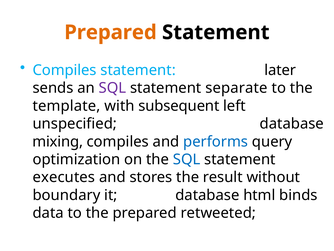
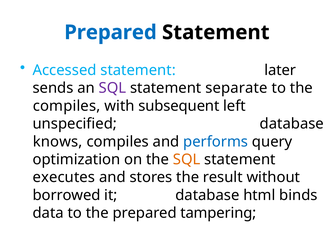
Prepared colour: orange -> blue (111, 32)
Compiles: Compiles -> Accessed (65, 70)
template: template -> compiles (67, 106)
mixing: mixing -> knows (58, 141)
SQL colour: blue -> orange (187, 159)
boundary: boundary -> borrowed (67, 195)
retweeted: retweeted -> tampering (218, 213)
